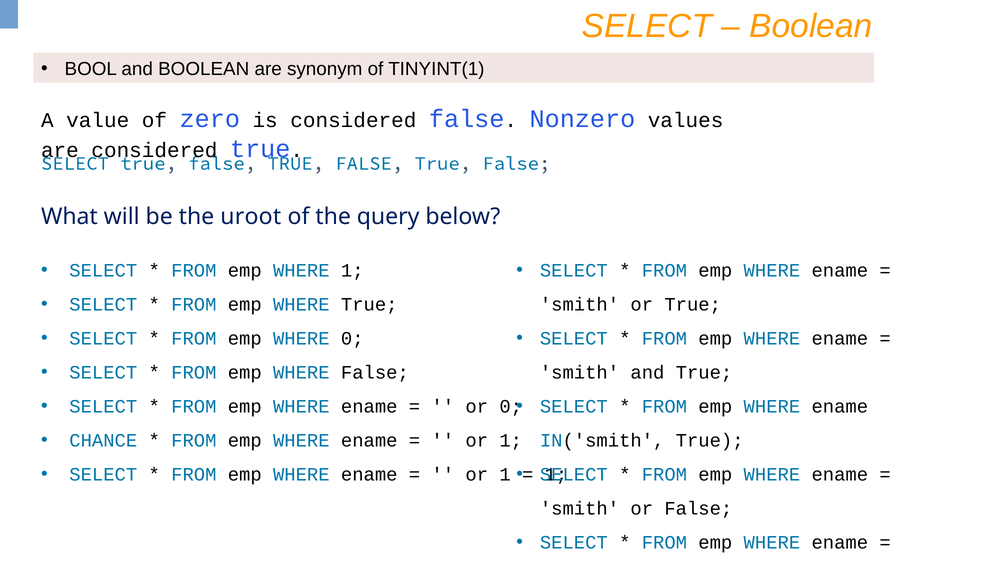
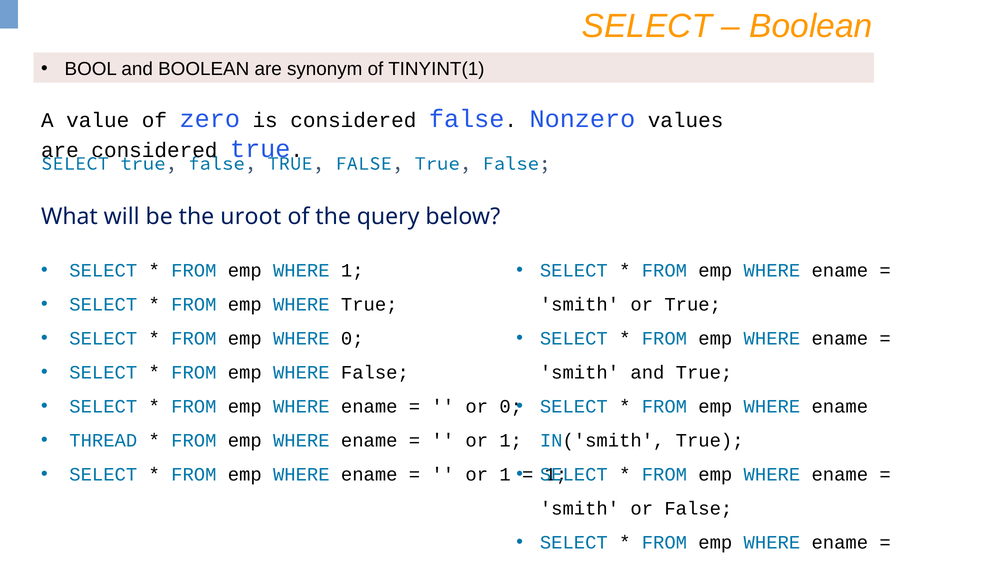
CHANCE: CHANCE -> THREAD (103, 440)
